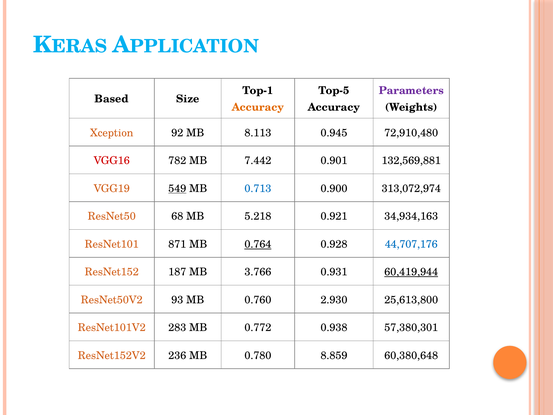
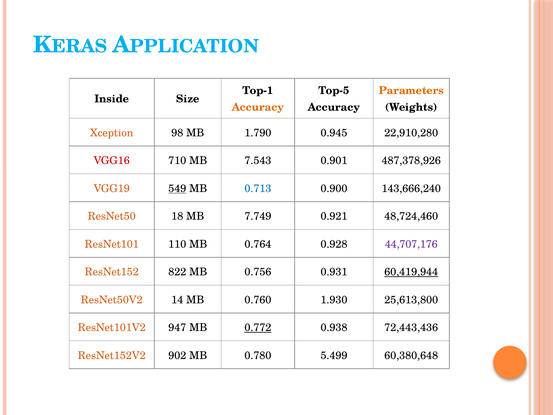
Parameters colour: purple -> orange (411, 91)
Based: Based -> Inside (112, 99)
92: 92 -> 98 (177, 133)
8.113: 8.113 -> 1.790 (258, 133)
72,910,480: 72,910,480 -> 22,910,280 (411, 133)
782: 782 -> 710 (177, 161)
7.442: 7.442 -> 7.543 (258, 161)
132,569,881: 132,569,881 -> 487,378,926 (411, 161)
313,072,974: 313,072,974 -> 143,666,240 (411, 188)
68: 68 -> 18 (177, 216)
5.218: 5.218 -> 7.749 (258, 216)
34,934,163: 34,934,163 -> 48,724,460 (411, 216)
871: 871 -> 110 (177, 244)
0.764 underline: present -> none (258, 244)
44,707,176 colour: blue -> purple (411, 244)
187: 187 -> 822 (177, 272)
3.766: 3.766 -> 0.756 (258, 272)
93: 93 -> 14 (177, 300)
2.930: 2.930 -> 1.930 (334, 300)
283: 283 -> 947 (177, 328)
0.772 underline: none -> present (258, 328)
57,380,301: 57,380,301 -> 72,443,436 (411, 328)
236: 236 -> 902 (177, 355)
8.859: 8.859 -> 5.499 (334, 355)
